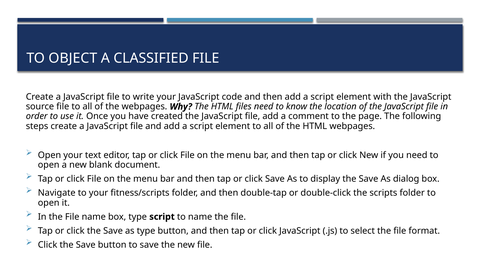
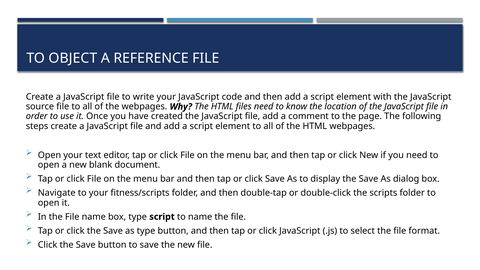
CLASSIFIED: CLASSIFIED -> REFERENCE (151, 58)
